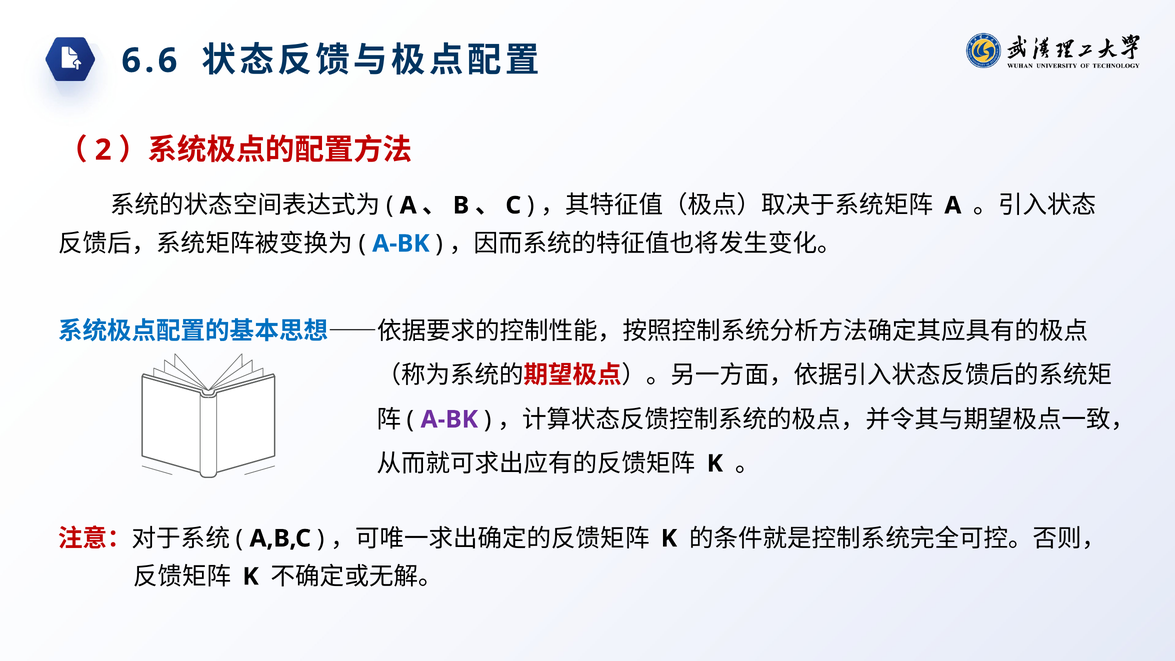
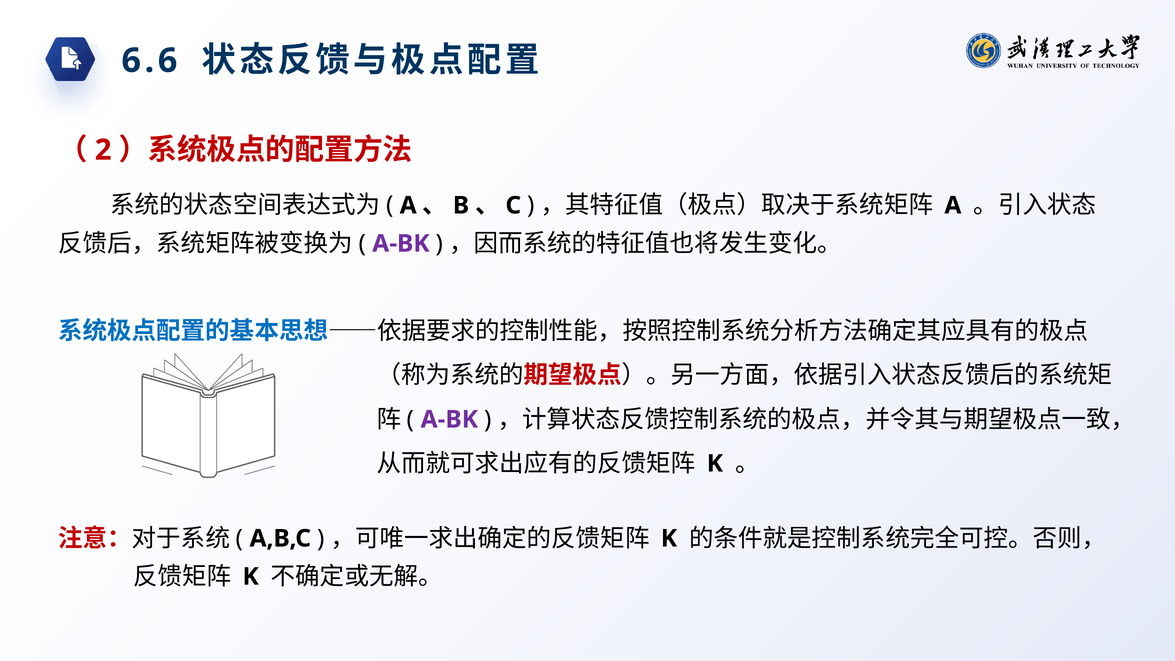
A-BK colour: blue -> purple (401, 244)
